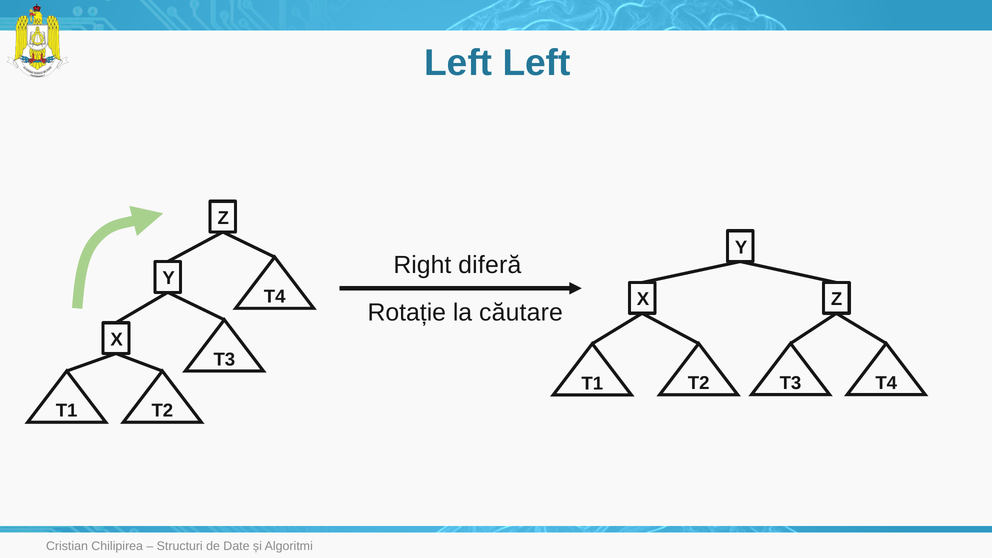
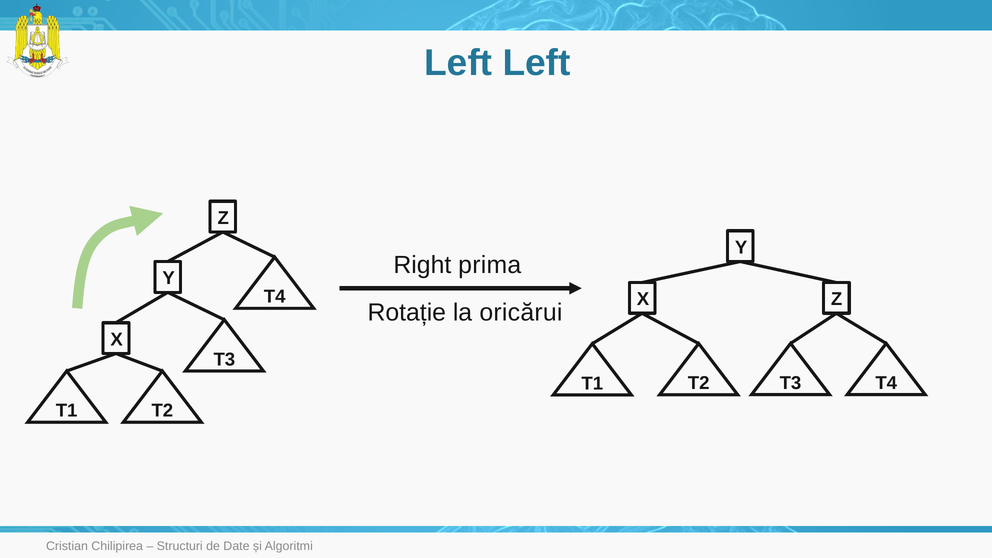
diferă: diferă -> prima (490, 265)
căutare: căutare -> oricărui (521, 312)
